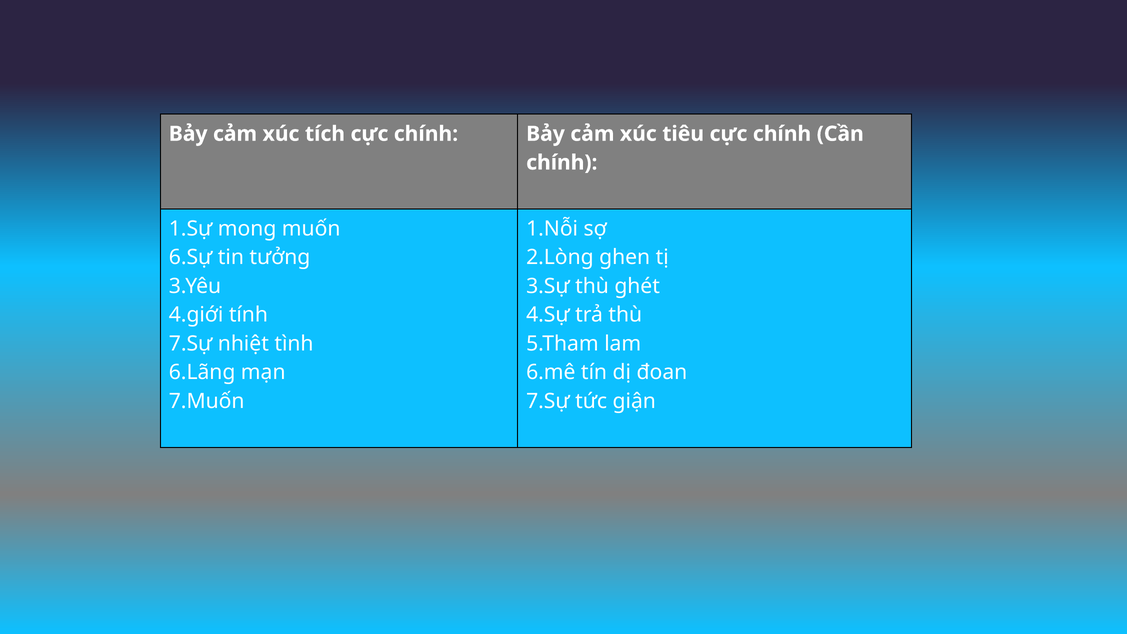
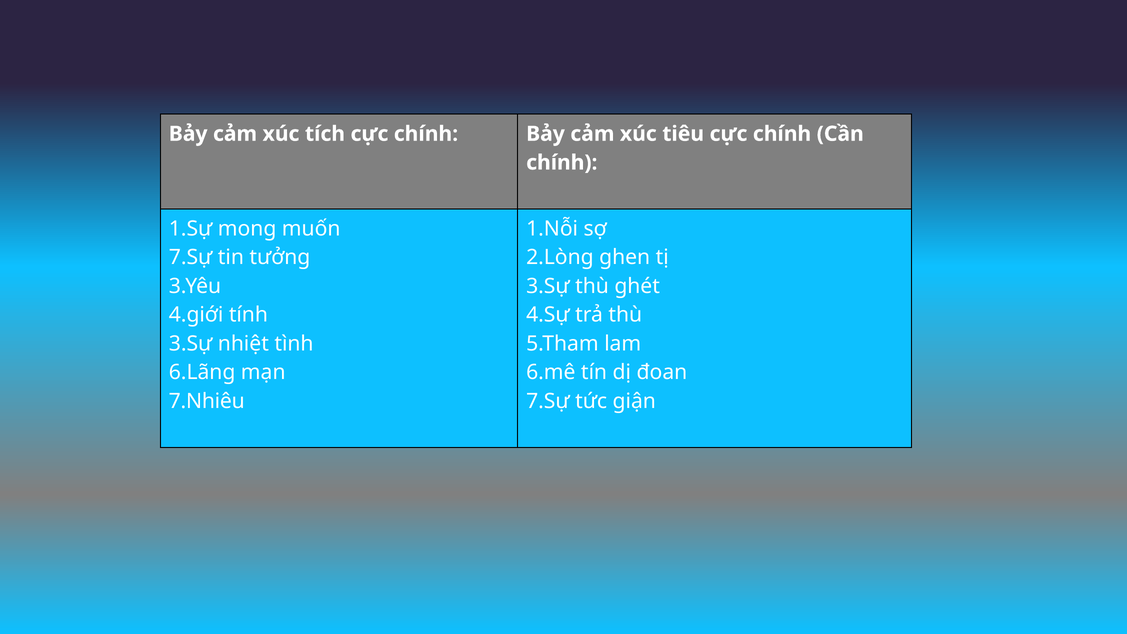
6.Sự: 6.Sự -> 7.Sự (191, 257)
7.Sự: 7.Sự -> 3.Sự (191, 344)
7.Muốn: 7.Muốn -> 7.Nhiêu (207, 401)
